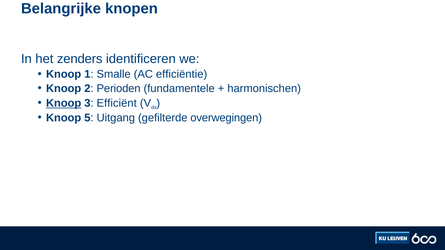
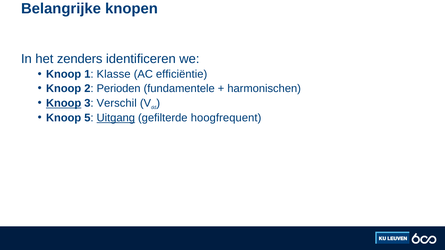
Smalle: Smalle -> Klasse (114, 74)
Efficiënt: Efficiënt -> Verschil (117, 103)
Uitgang underline: none -> present (116, 118)
overwegingen: overwegingen -> hoogfrequent (226, 118)
